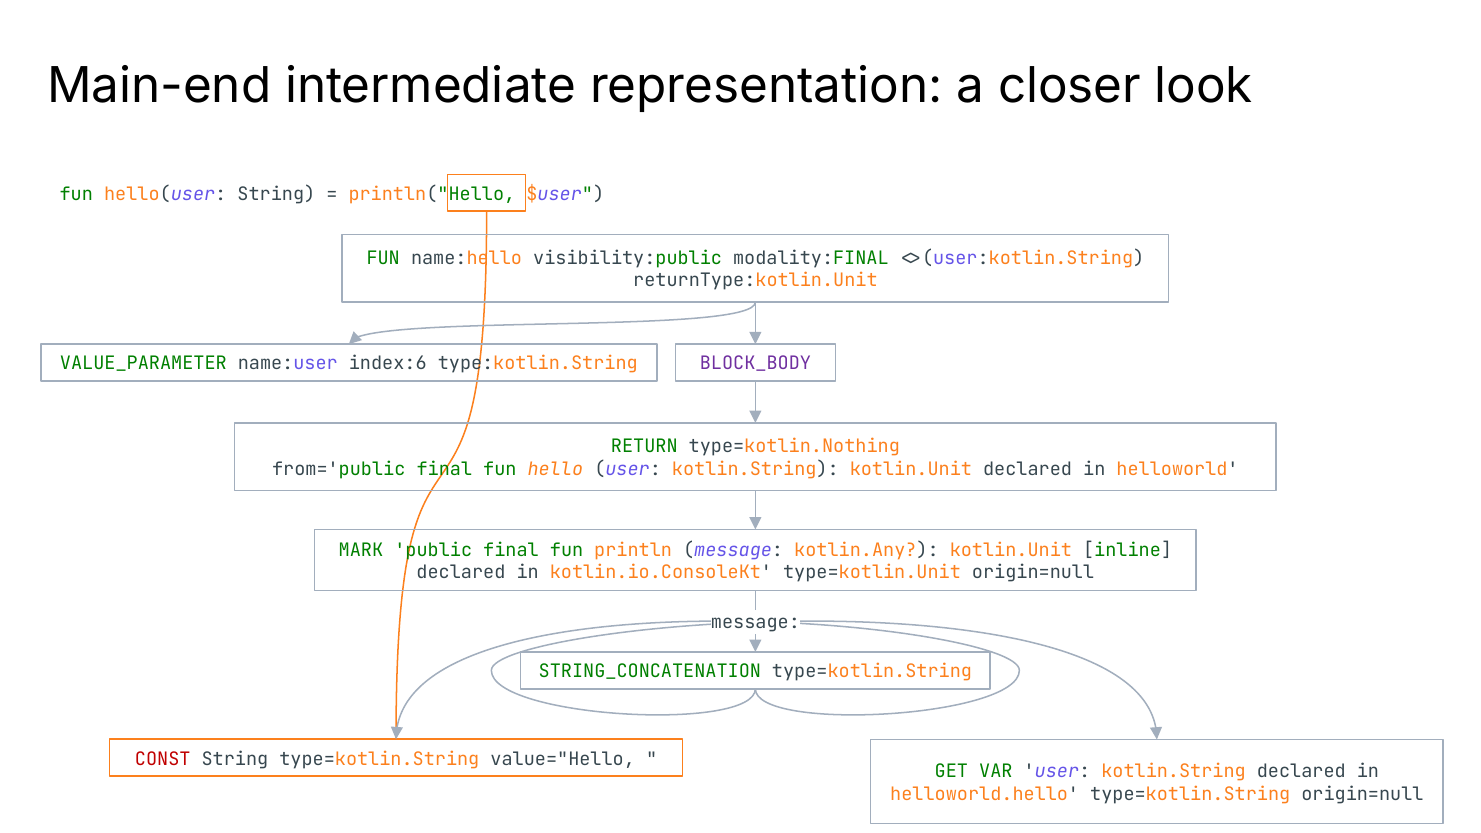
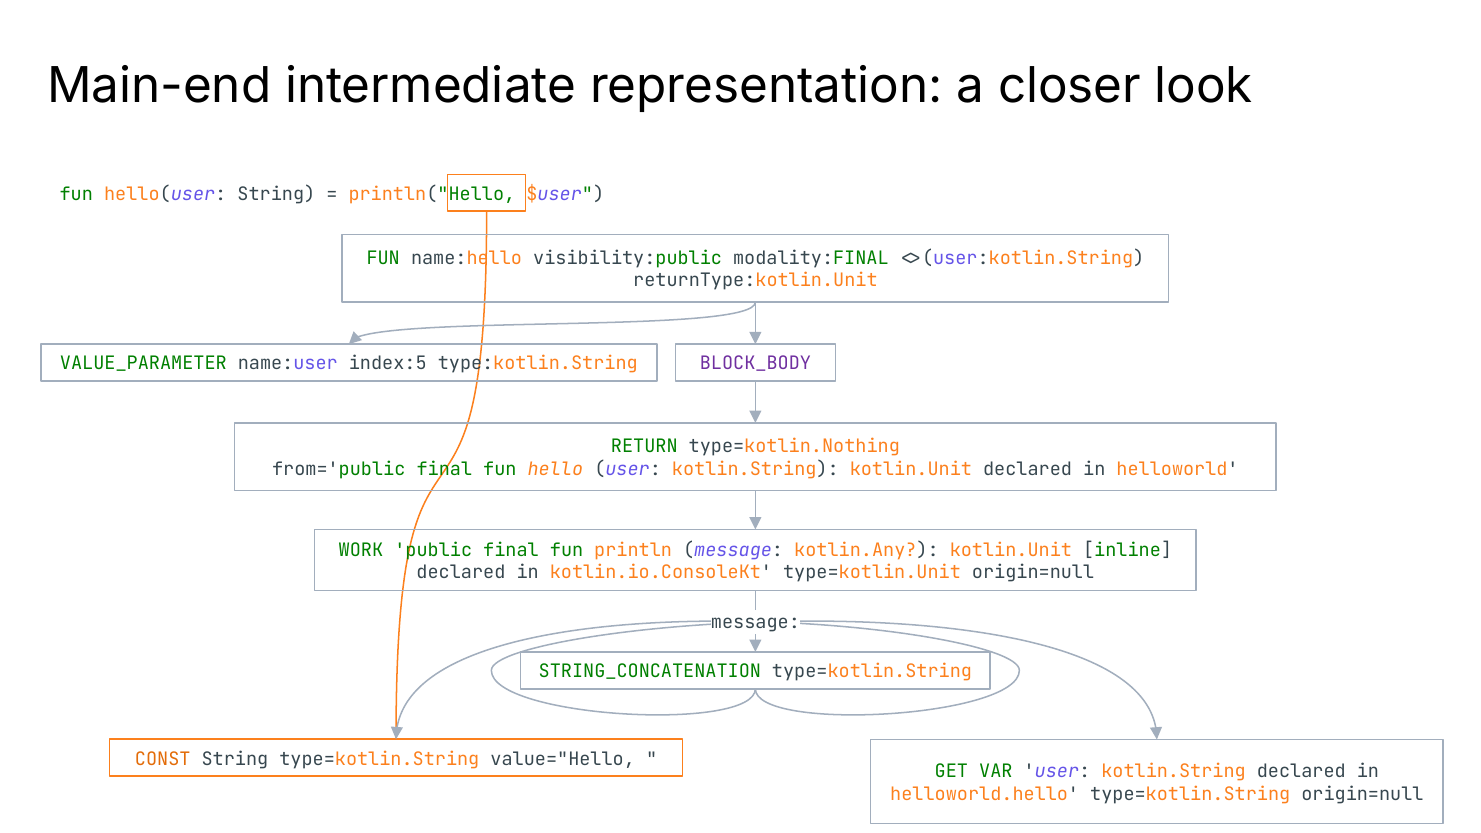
index:6: index:6 -> index:5 (388, 364)
MARK: MARK -> WORK (361, 550)
CONST colour: red -> orange (163, 759)
